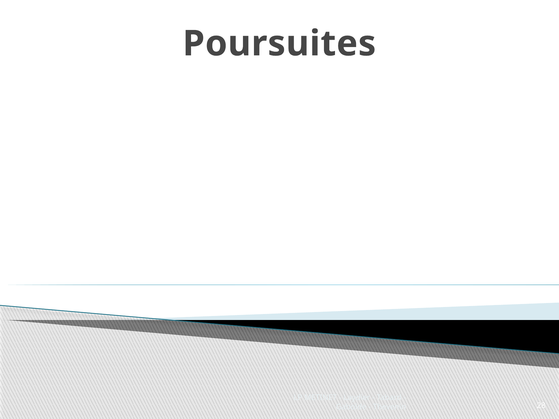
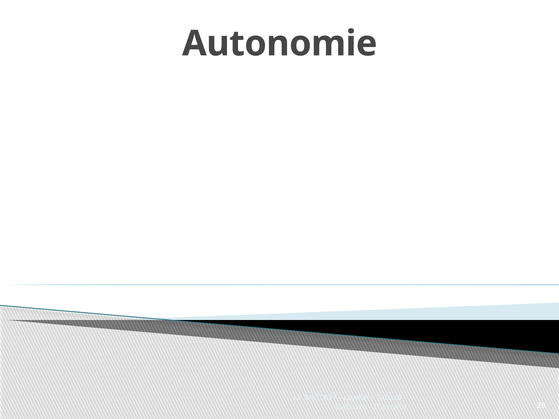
Poursuites: Poursuites -> Autonomie (280, 44)
